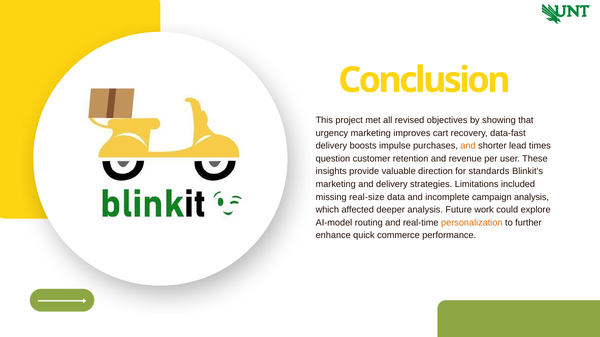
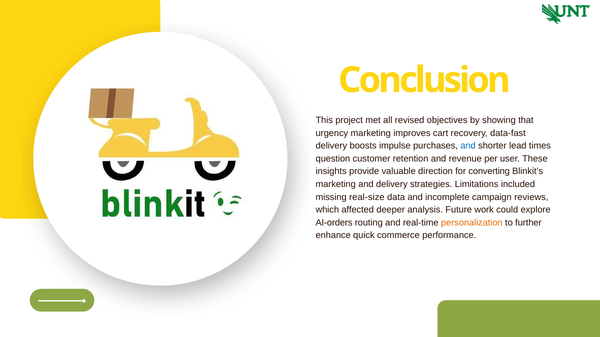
and colour: orange -> blue (468, 146)
standards: standards -> converting (489, 172)
campaign analysis: analysis -> reviews (531, 197)
AI-model: AI-model -> AI-orders (334, 223)
